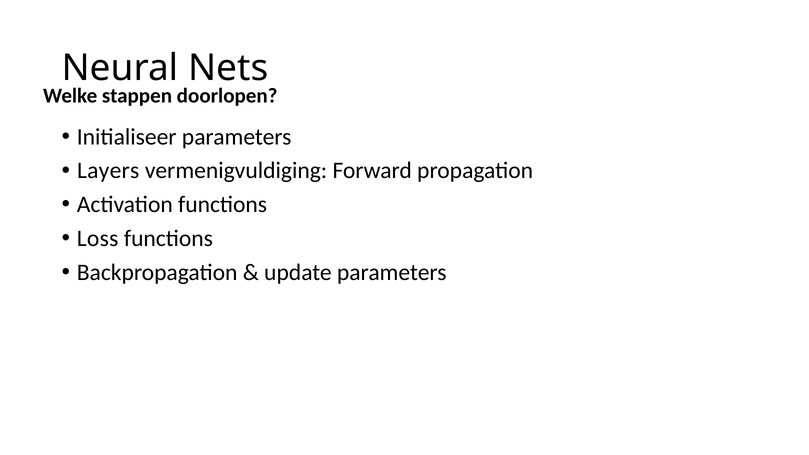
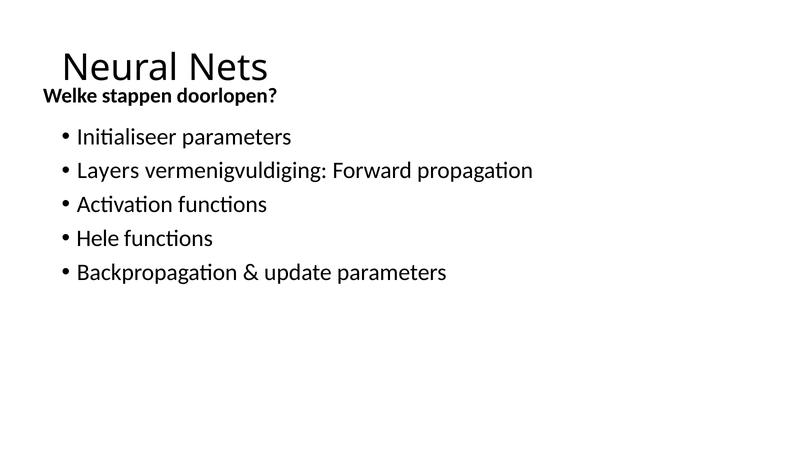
Loss: Loss -> Hele (98, 239)
